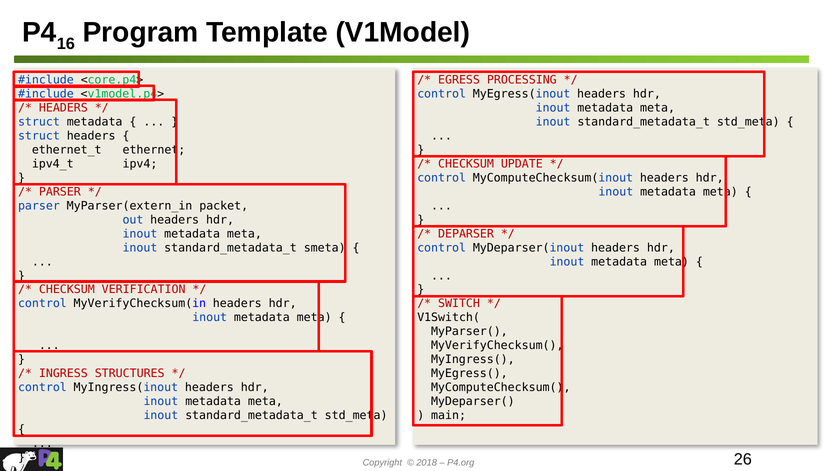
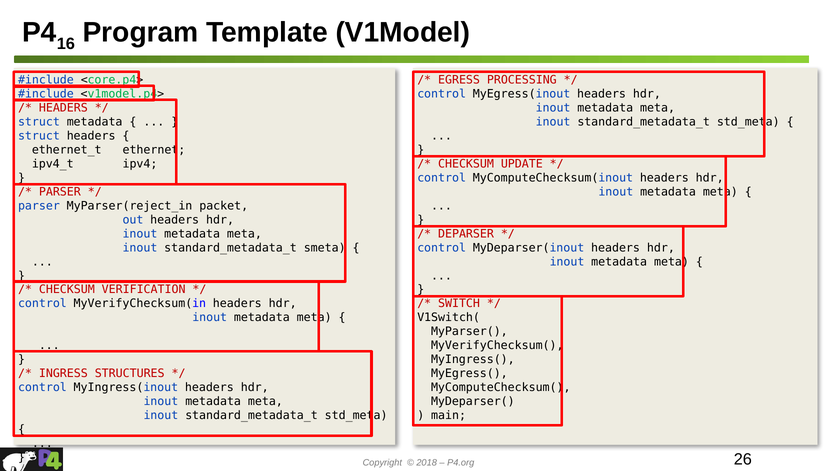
MyParser(extern_in: MyParser(extern_in -> MyParser(reject_in (130, 206)
